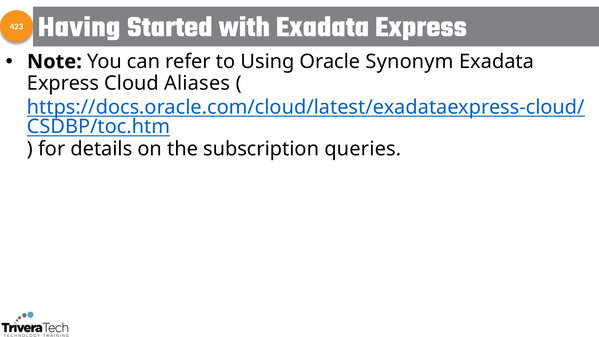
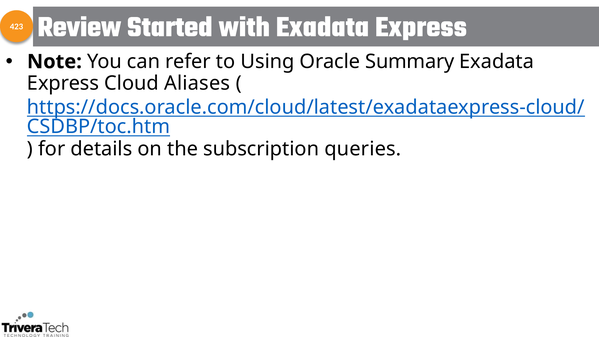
Having: Having -> Review (79, 26)
Synonym: Synonym -> Summary (410, 62)
